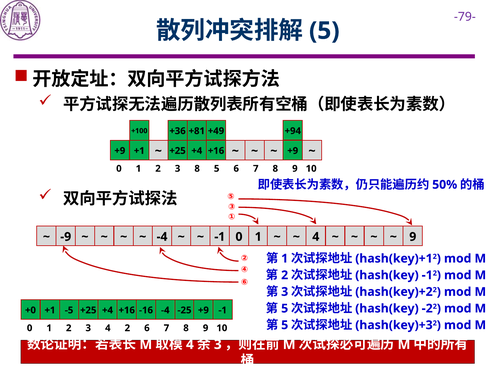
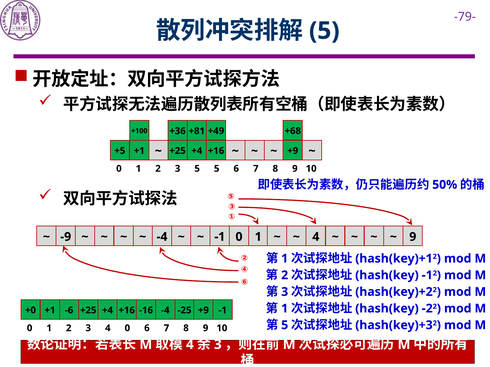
+94: +94 -> +68 (293, 131)
+9: +9 -> +5 (120, 151)
3 8: 8 -> 5 (197, 169)
5: 5 -> 1 (285, 309)
-5: -5 -> -6 (69, 311)
4 2: 2 -> 0 (127, 328)
